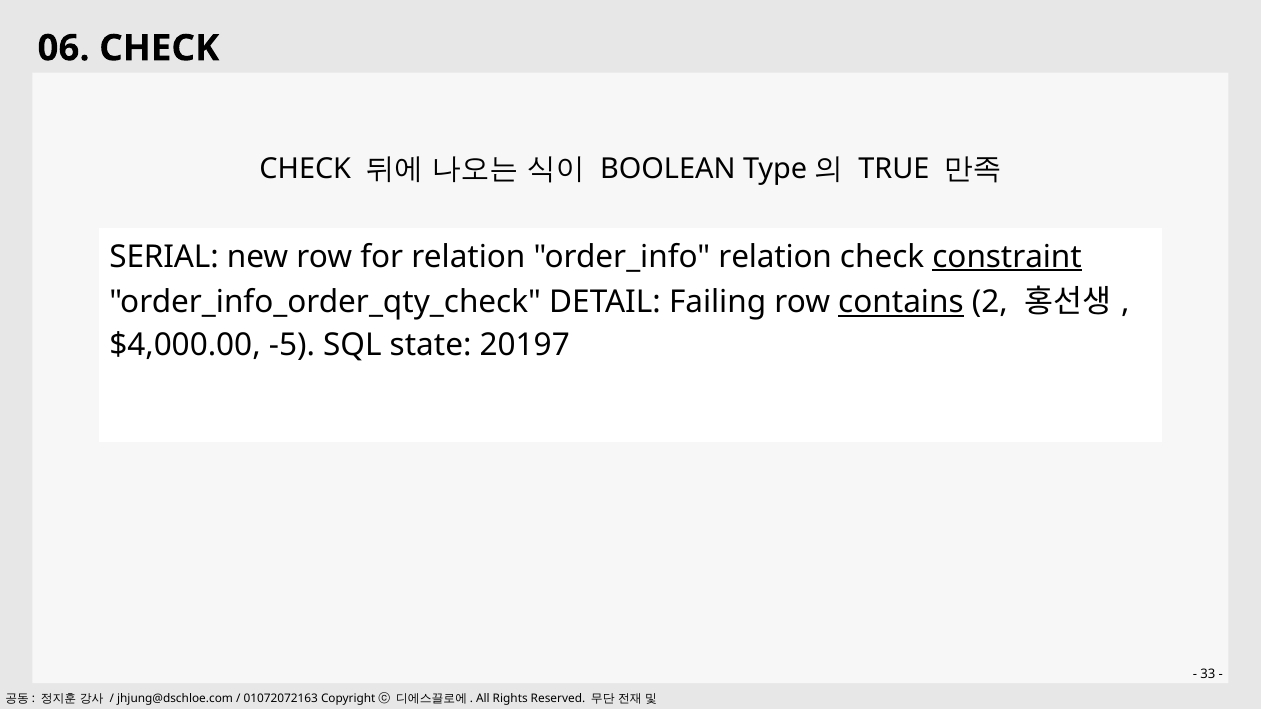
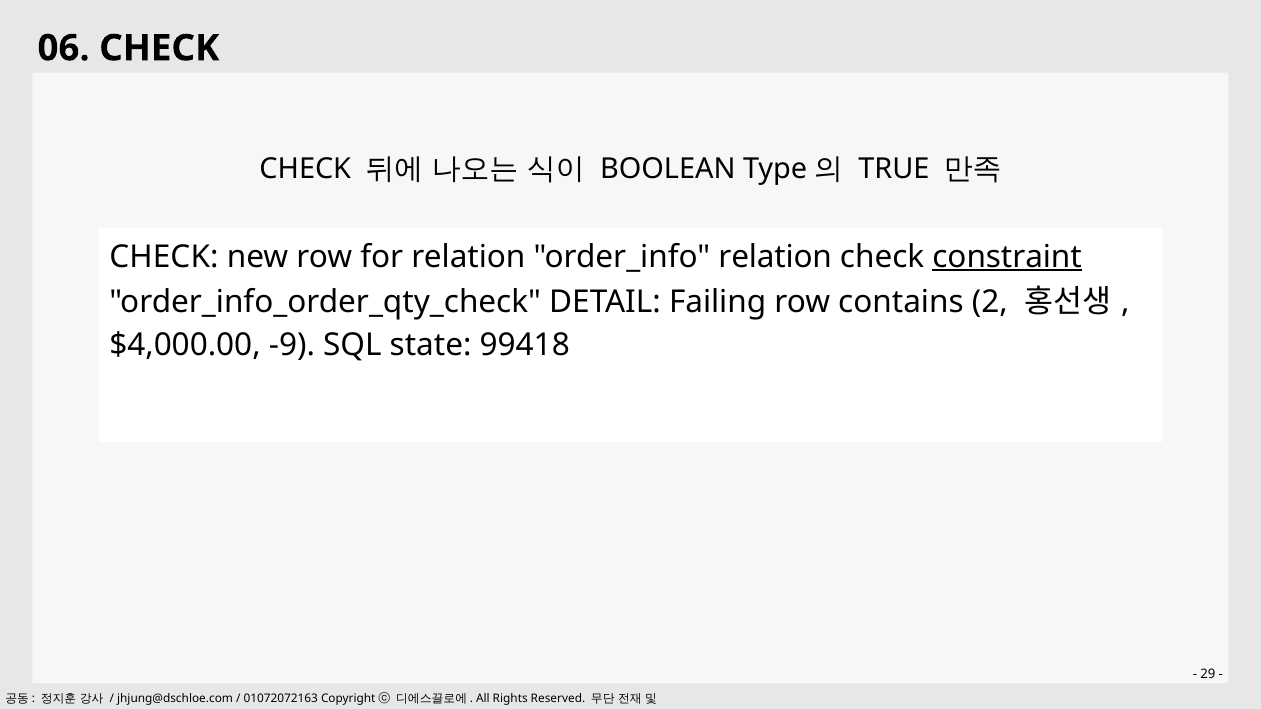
SERIAL: SERIAL -> CHECK (164, 257)
contains underline: present -> none (901, 303)
-5: -5 -> -9 (292, 346)
20197: 20197 -> 99418 (525, 346)
33: 33 -> 29 (1208, 674)
